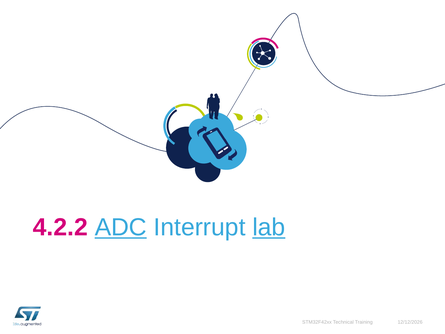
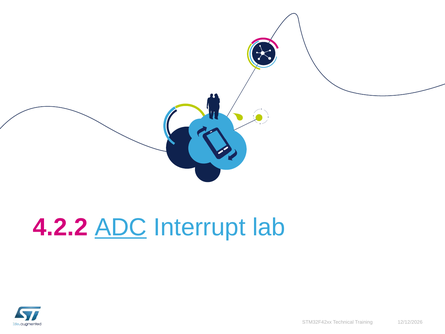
lab underline: present -> none (269, 227)
